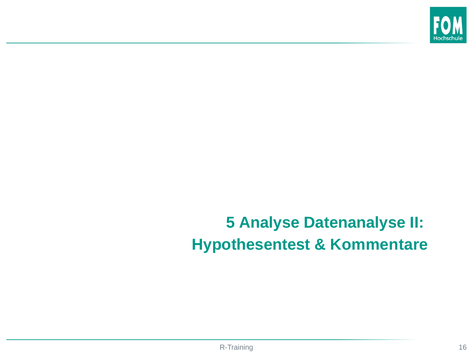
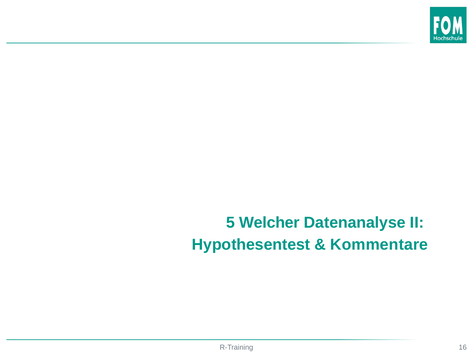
Analyse: Analyse -> Welcher (269, 222)
